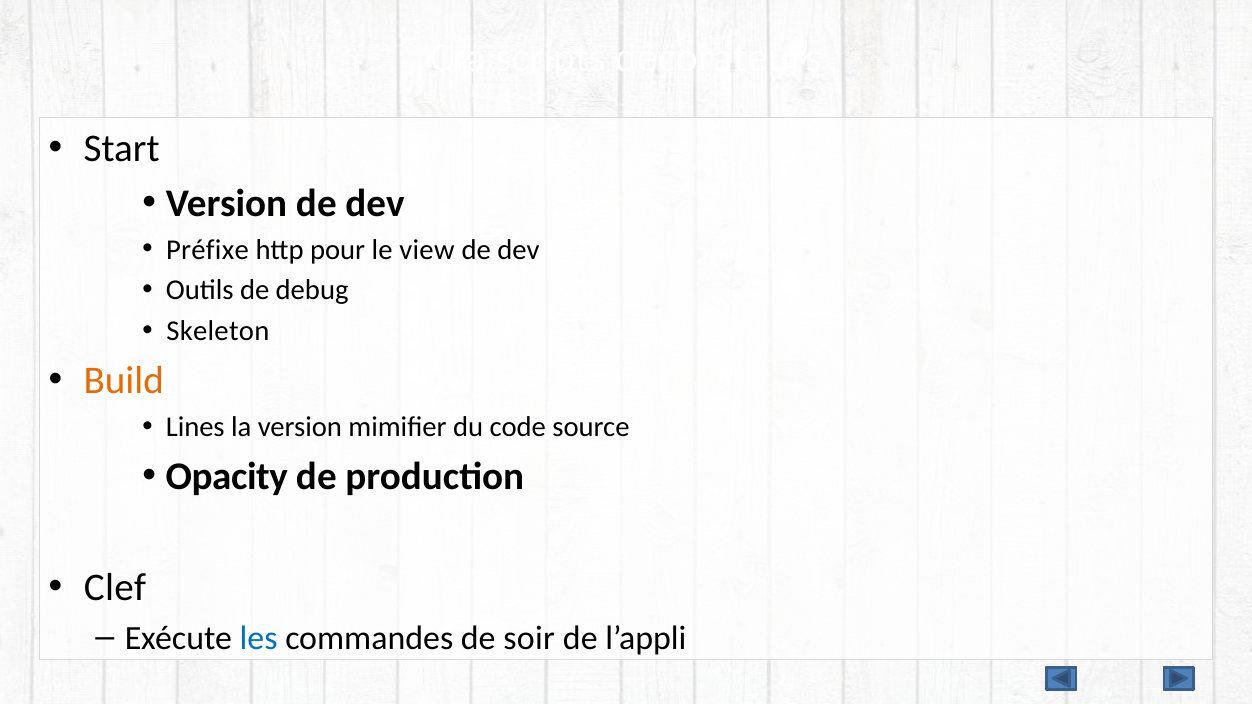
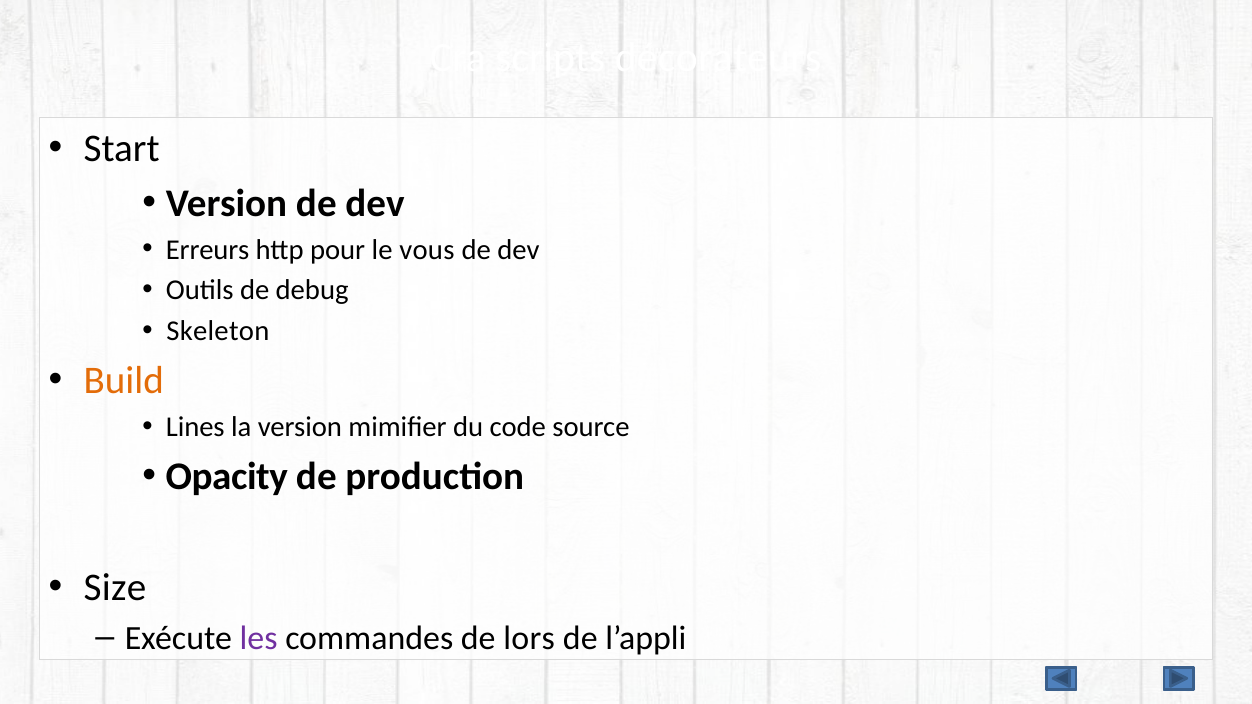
Préfixe: Préfixe -> Erreurs (208, 250)
view: view -> vous (427, 250)
Clef: Clef -> Size (115, 587)
les colour: blue -> purple (259, 638)
soir: soir -> lors (529, 638)
